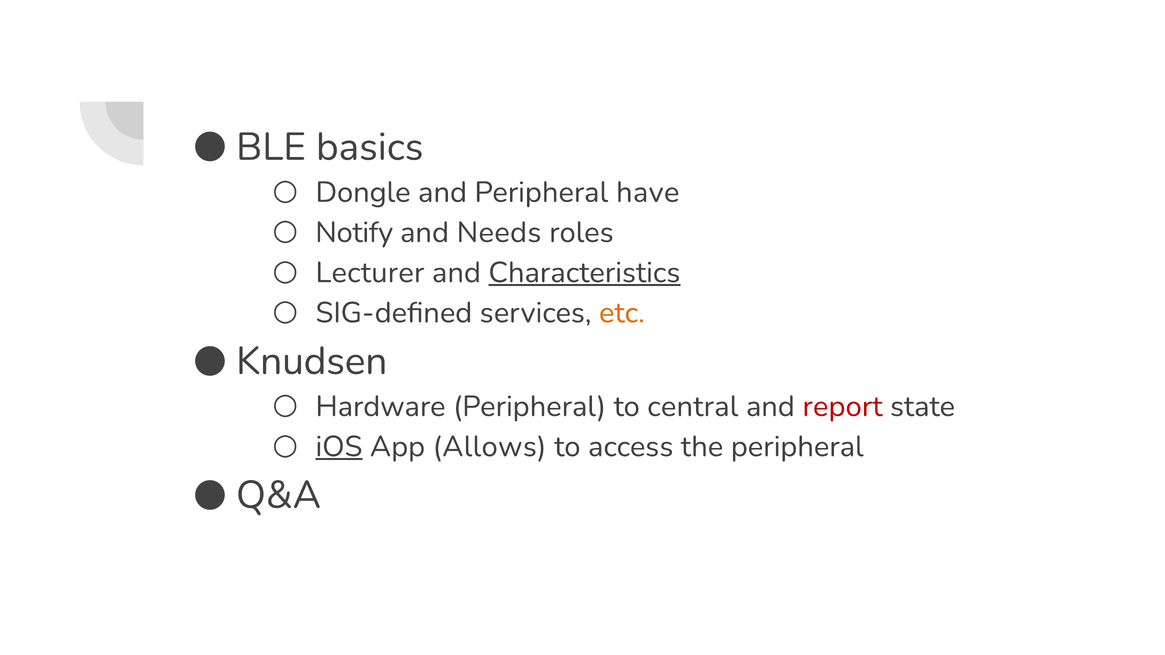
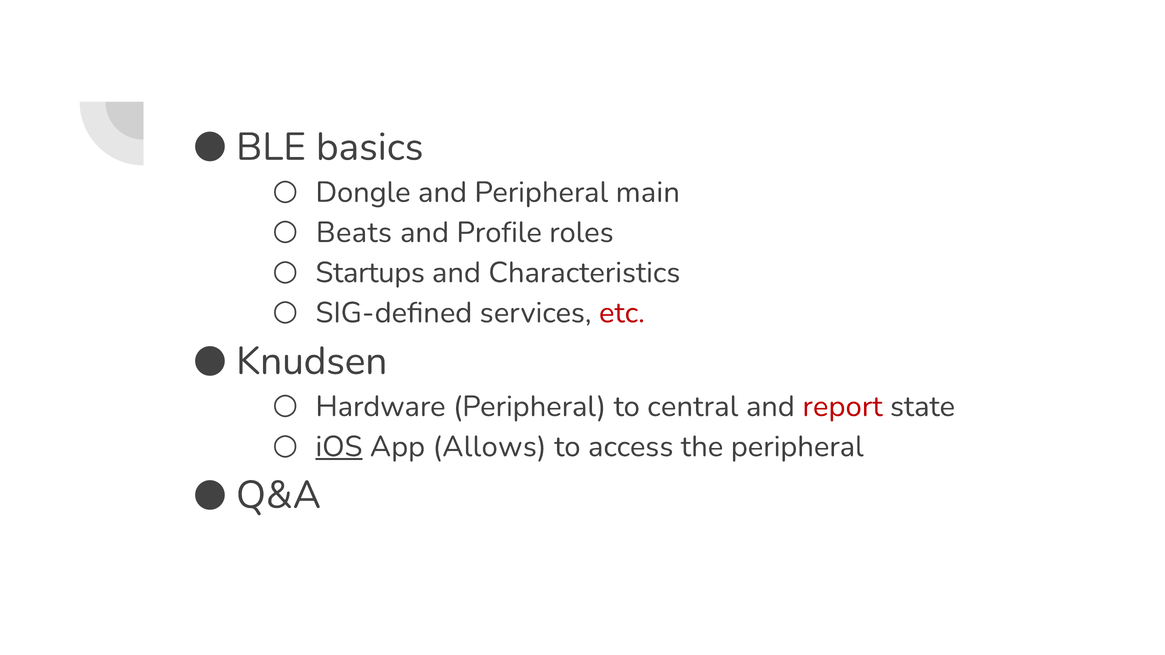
have: have -> main (648, 192)
Notify: Notify -> Beats (354, 233)
Needs: Needs -> Profile (499, 233)
Lecturer: Lecturer -> Startups (370, 273)
Characteristics underline: present -> none (584, 273)
etc colour: orange -> red (622, 313)
